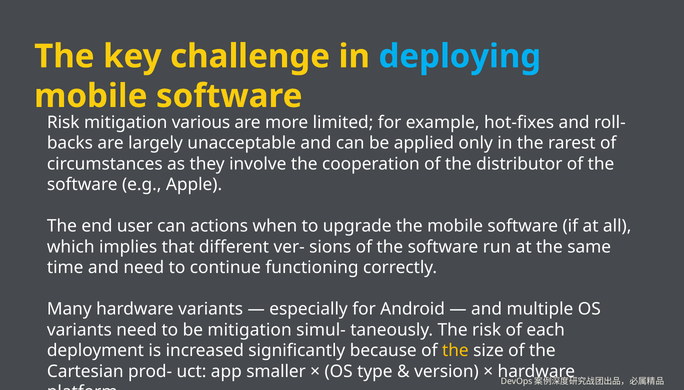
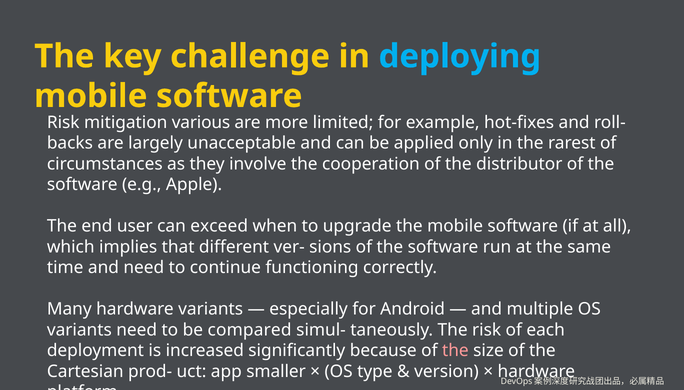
actions: actions -> exceed (219, 226)
be mitigation: mitigation -> compared (250, 330)
the colour: yellow -> pink (455, 351)
